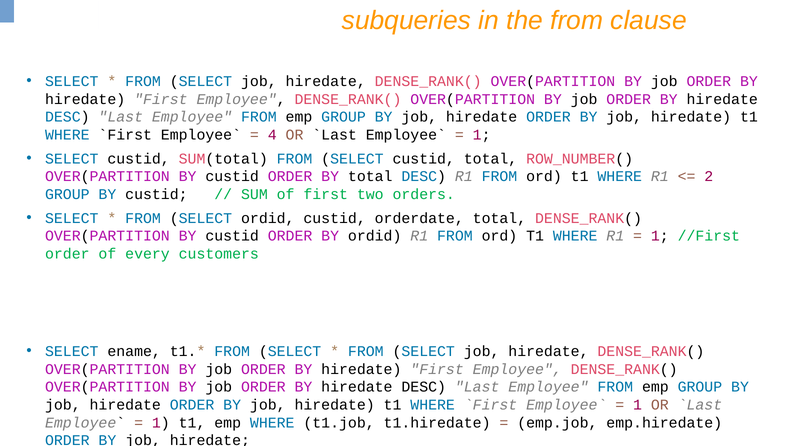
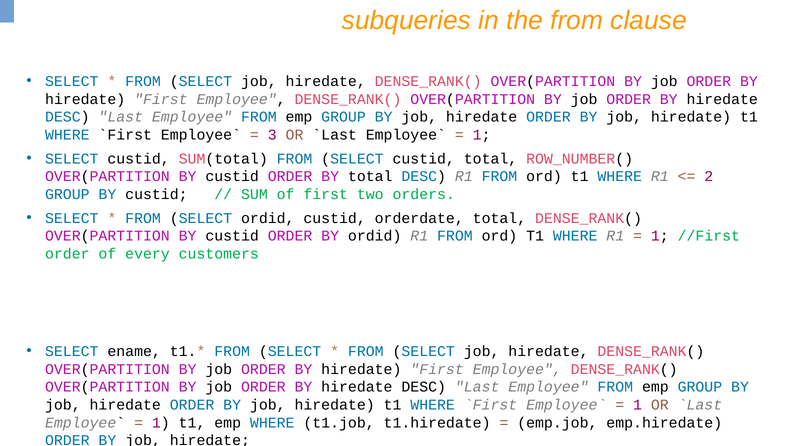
4: 4 -> 3 (272, 135)
